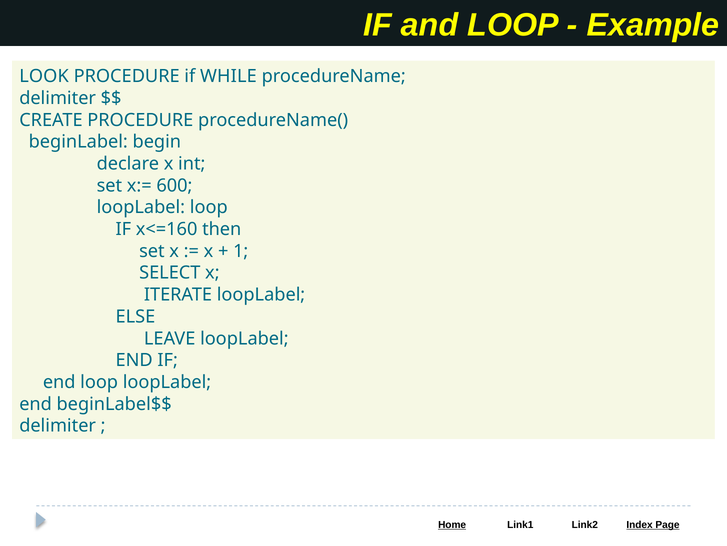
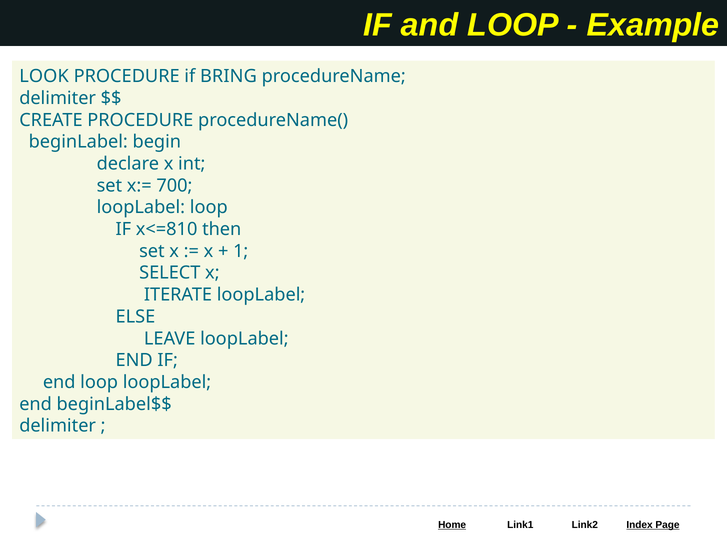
WHILE: WHILE -> BRING (228, 76)
600: 600 -> 700 (174, 185)
x<=160: x<=160 -> x<=810 (167, 229)
